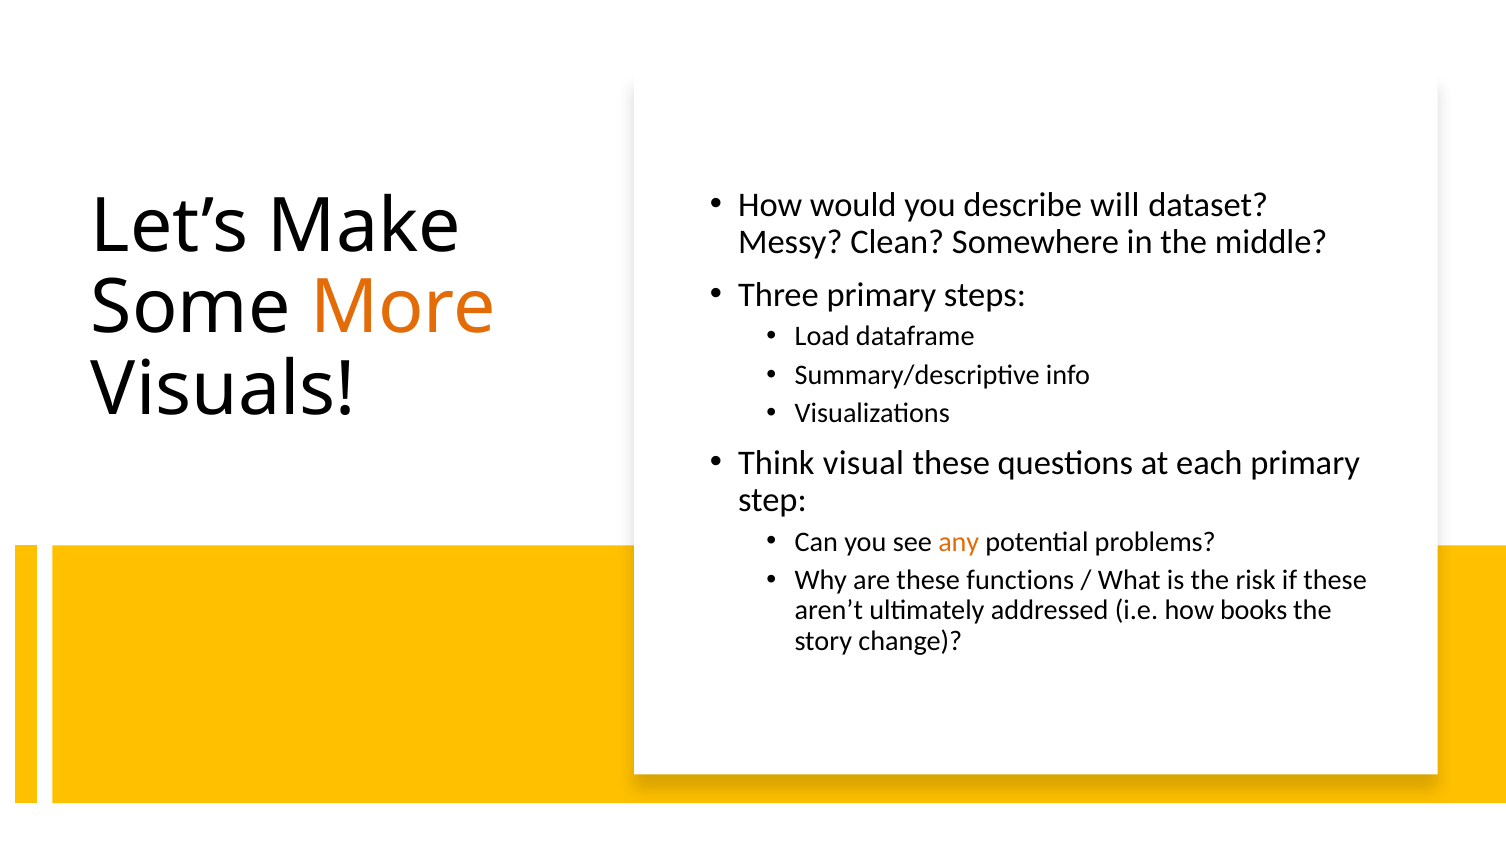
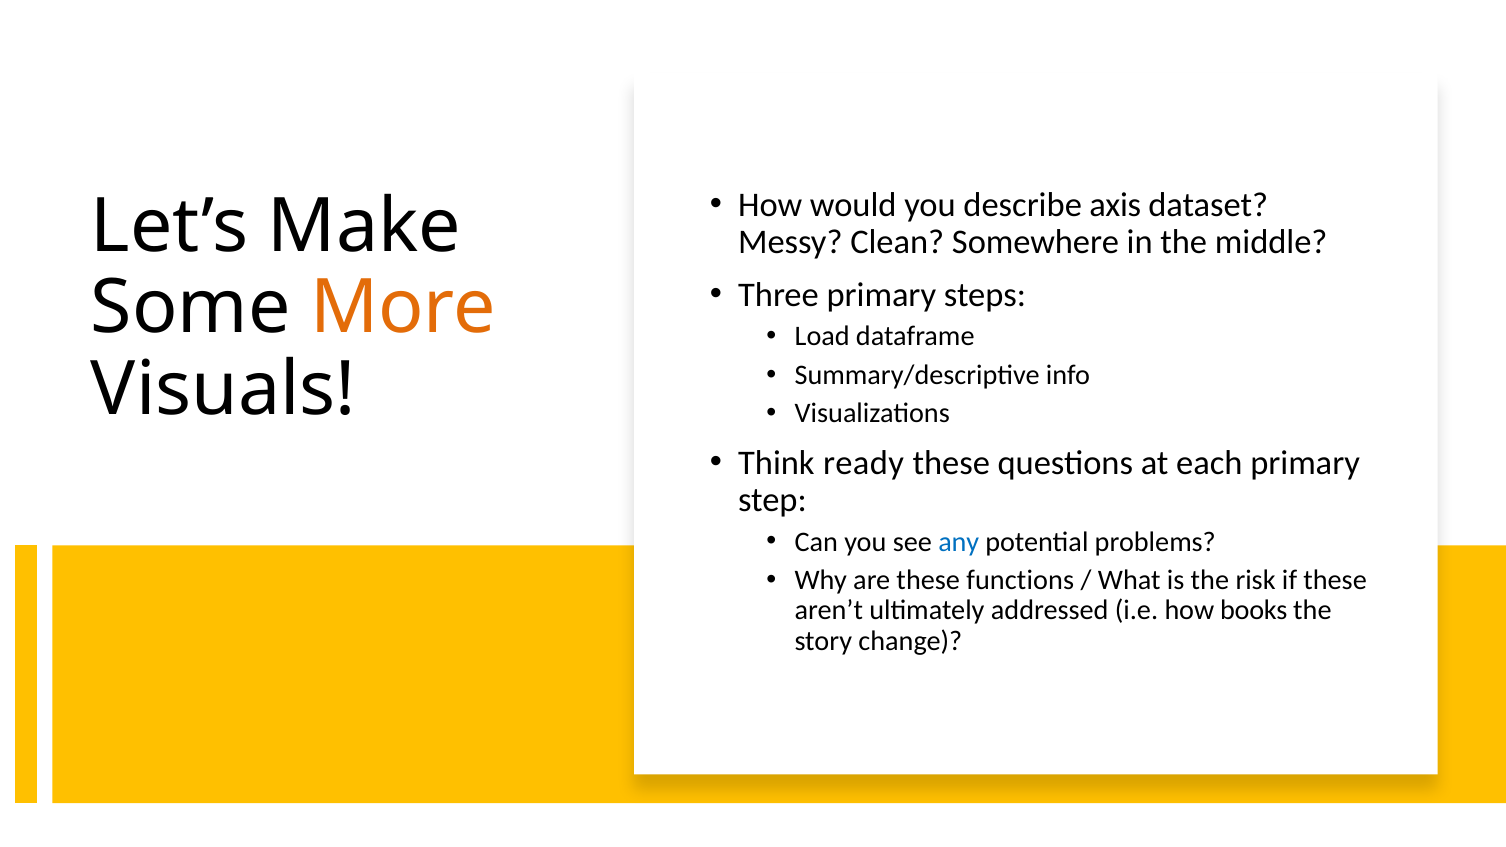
will: will -> axis (1115, 205)
visual: visual -> ready (863, 463)
any colour: orange -> blue (959, 542)
